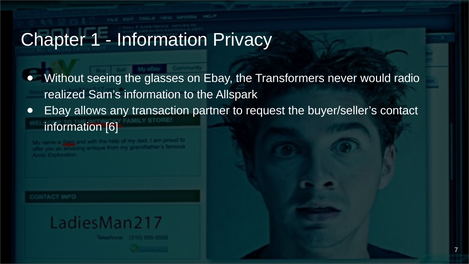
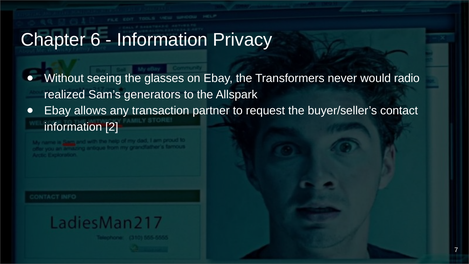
1: 1 -> 6 (95, 40)
Sam’s information: information -> generators (152, 94)
6: 6 -> 2 (112, 127)
